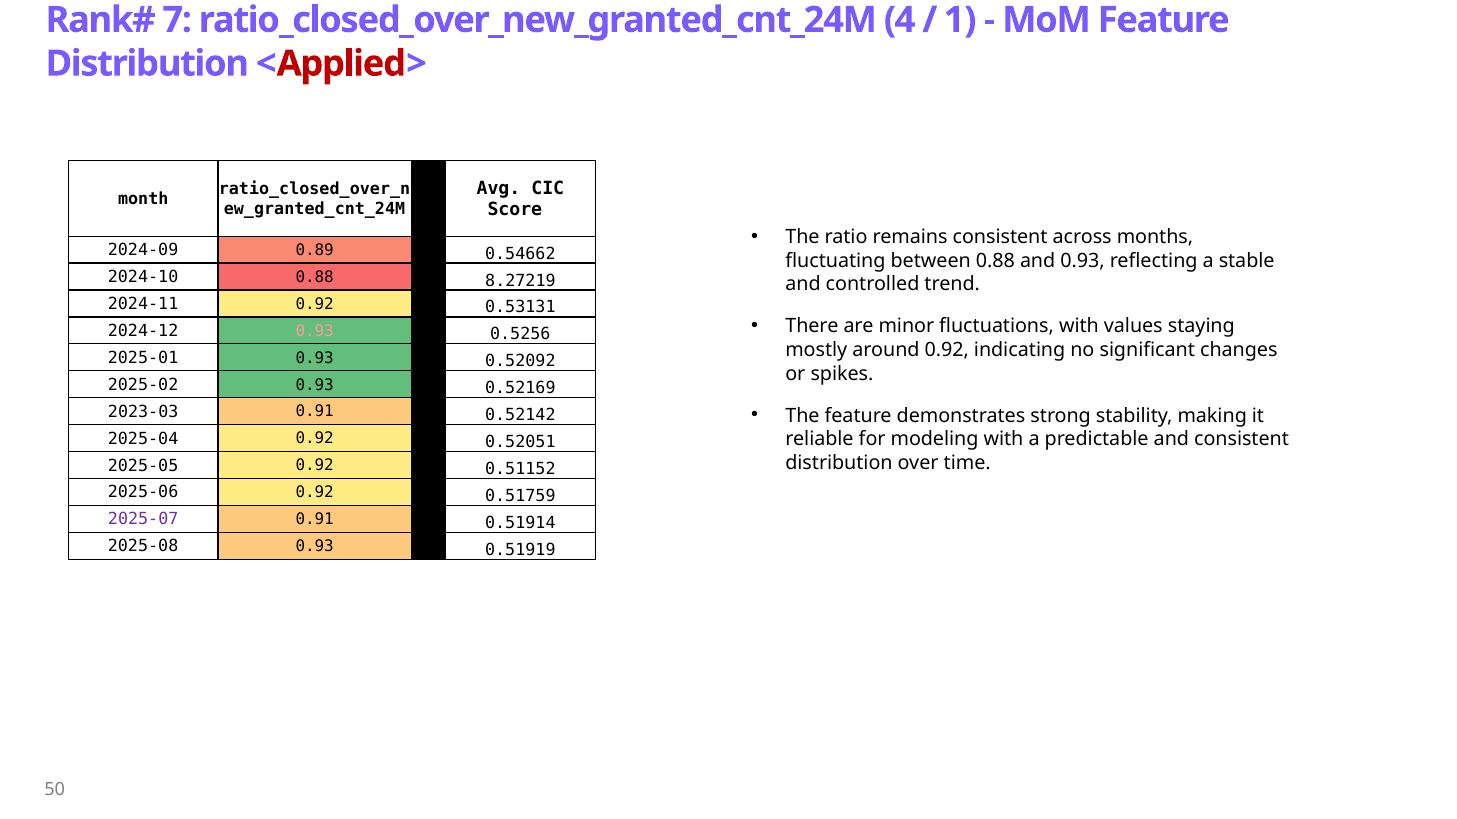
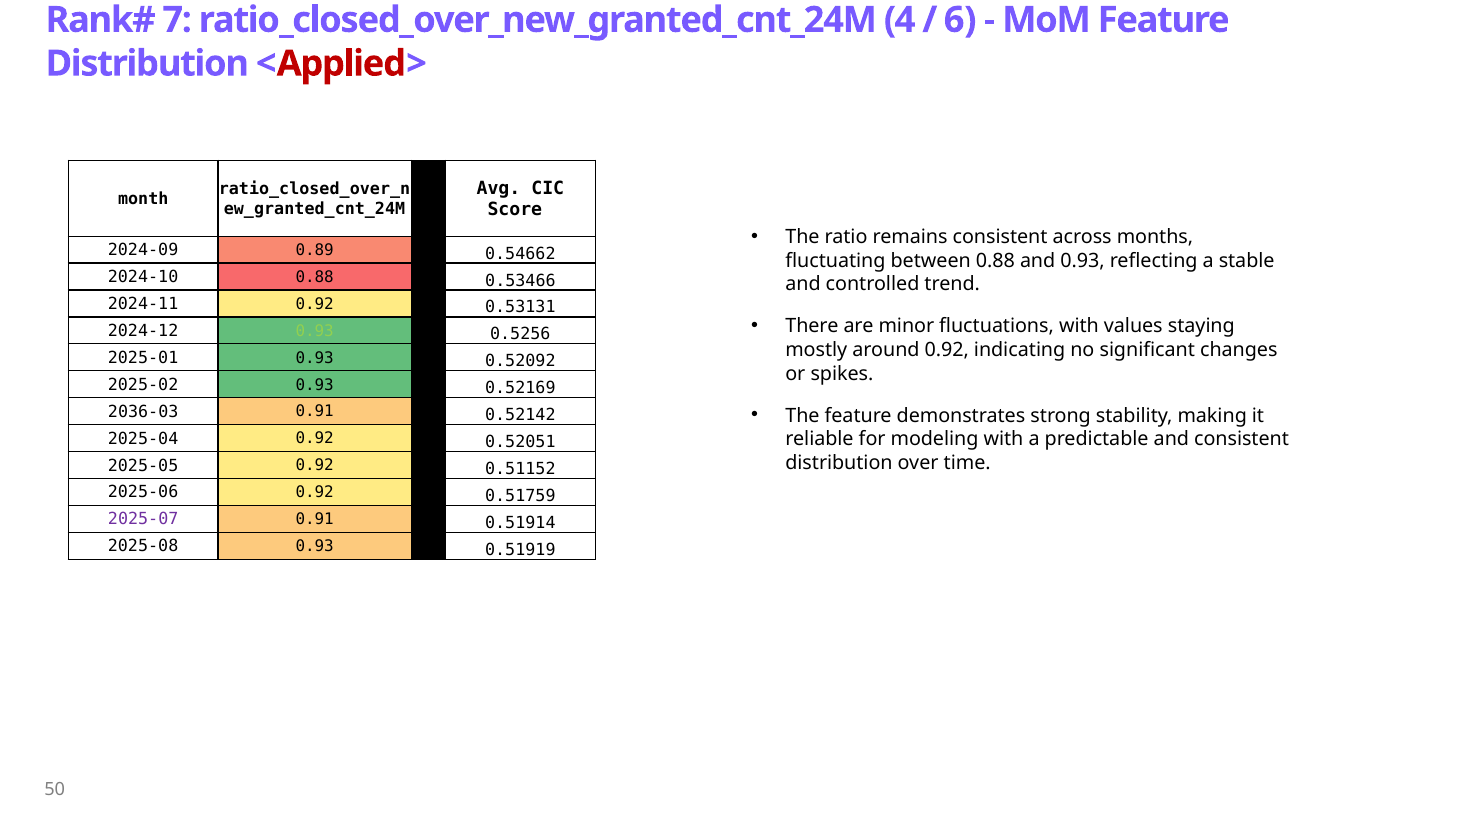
1: 1 -> 6 (960, 20)
8.27219: 8.27219 -> 0.53466 (520, 281)
0.93 colour: pink -> light green (315, 331)
2023-03: 2023-03 -> 2036-03 (143, 412)
